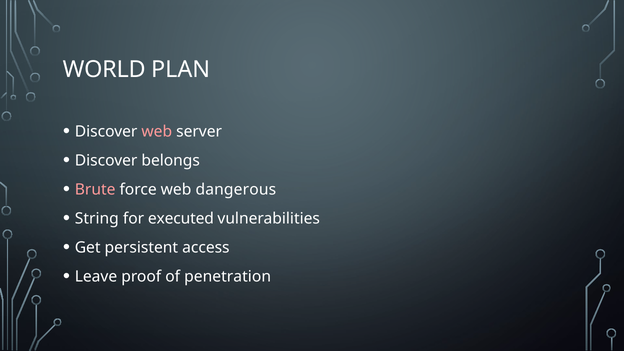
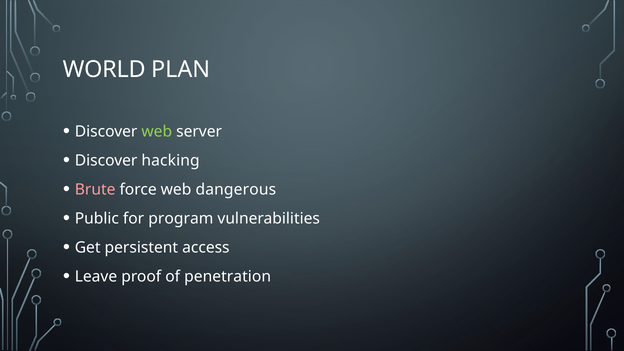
web colour: pink -> light green (157, 132)
belongs: belongs -> hacking (171, 161)
String: String -> Public (97, 219)
executed: executed -> program (181, 219)
